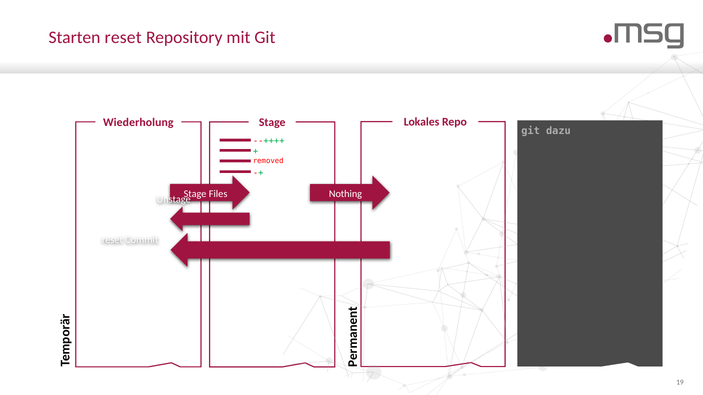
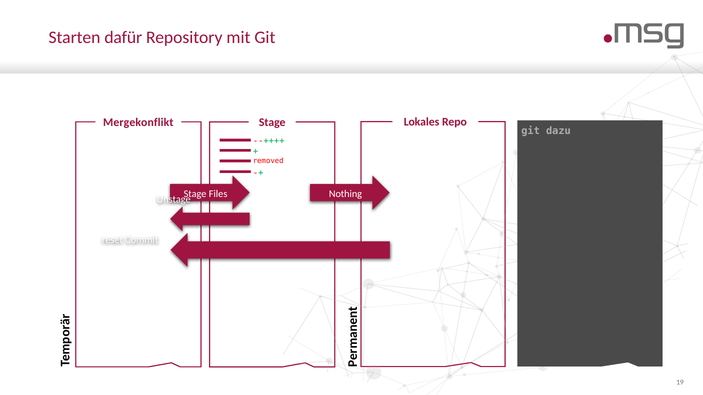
Starten reset: reset -> dafür (123, 38)
Wiederholung: Wiederholung -> Mergekonflikt (138, 123)
